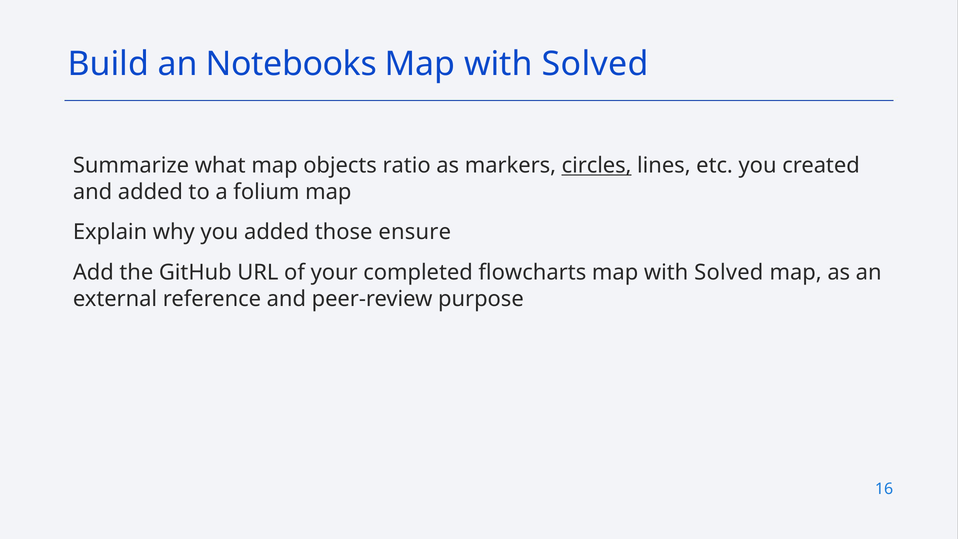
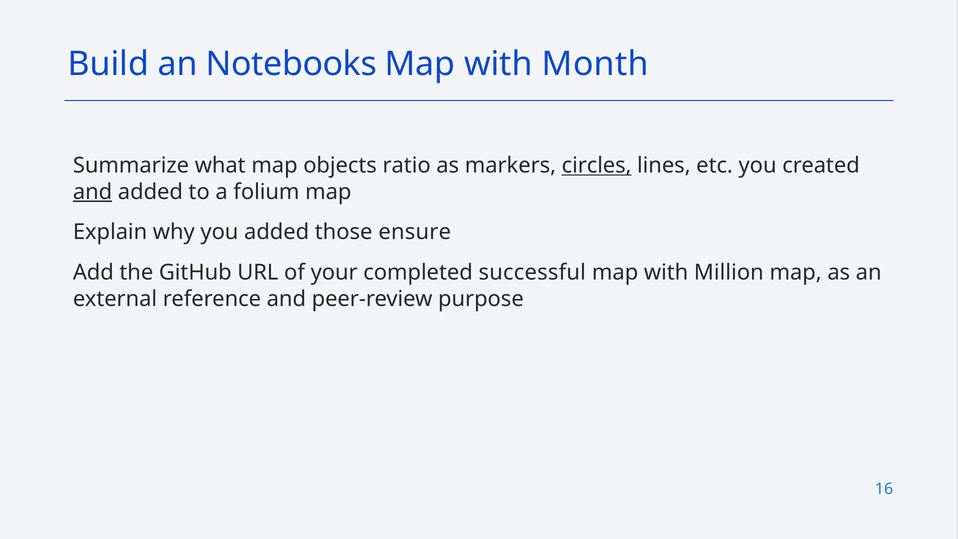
Solved: Solved -> Month (595, 64)
and underline: none -> present (93, 192)
flowcharts: flowcharts -> successful (532, 272)
Solved: Solved -> Million (729, 272)
